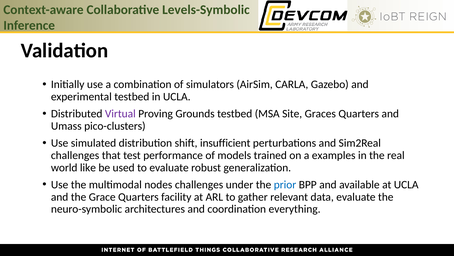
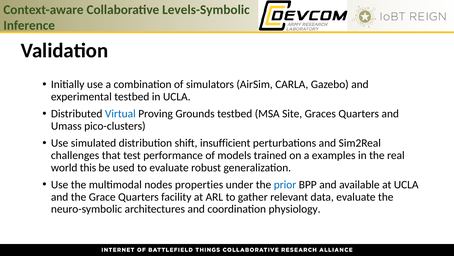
Virtual colour: purple -> blue (120, 113)
like: like -> this (88, 167)
nodes challenges: challenges -> properties (199, 184)
everything: everything -> physiology (295, 209)
